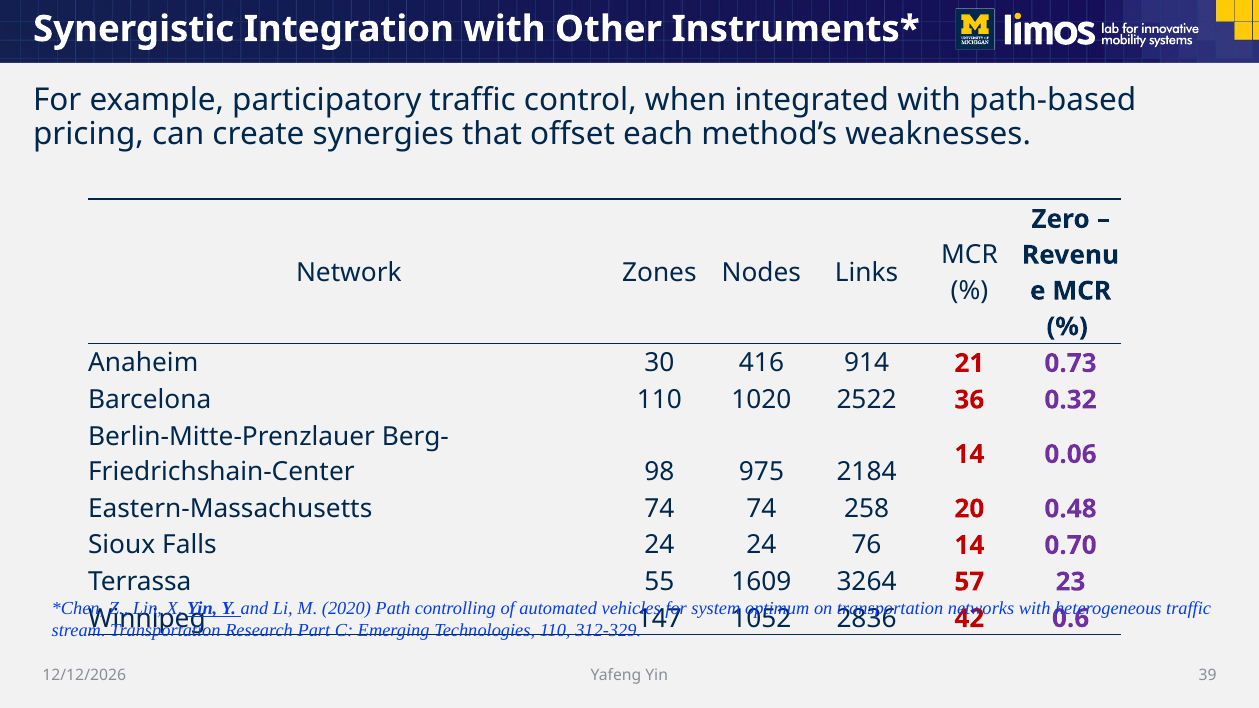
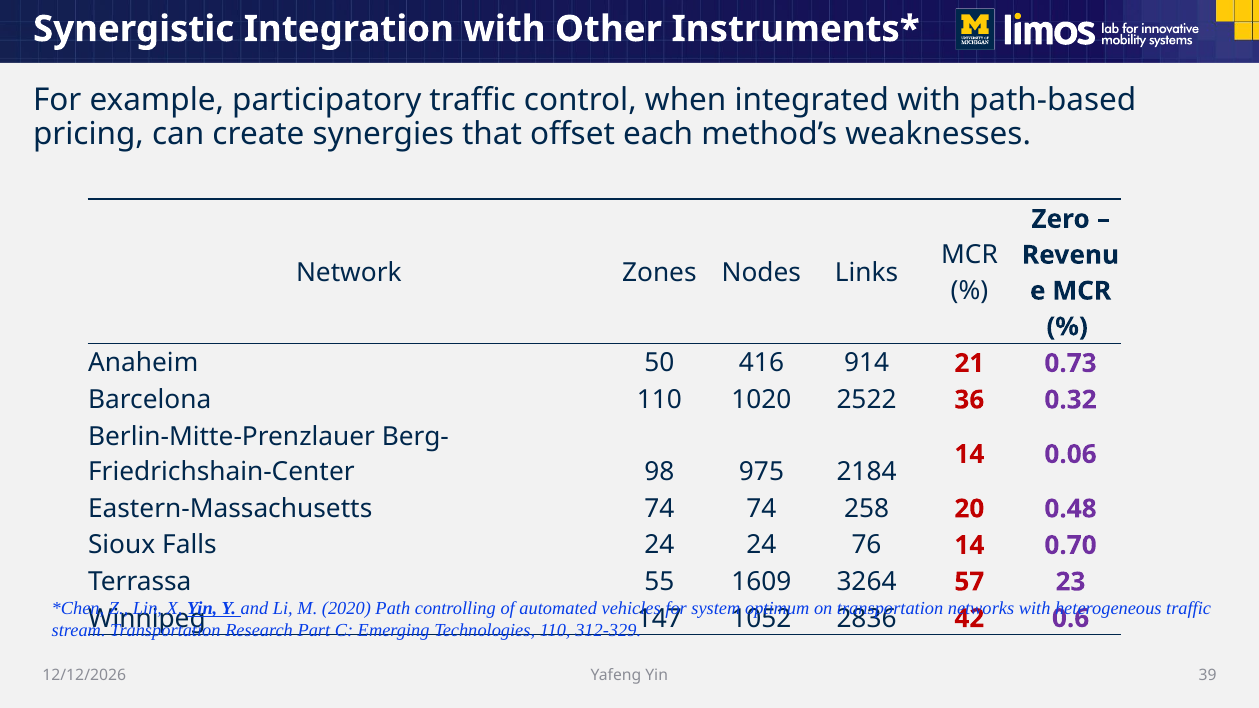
30: 30 -> 50 (659, 363)
